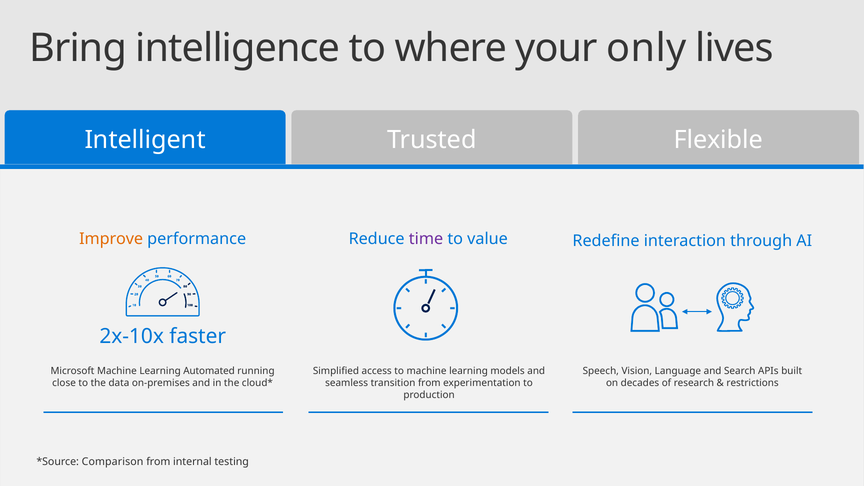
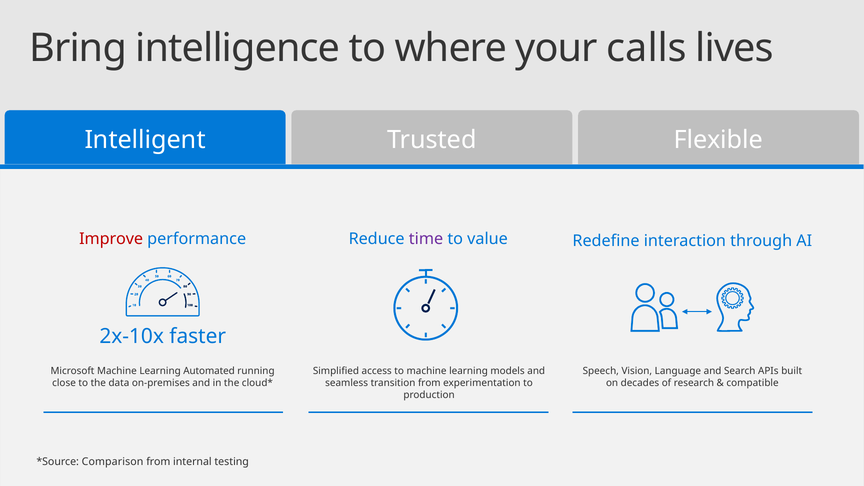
only: only -> calls (647, 48)
Improve colour: orange -> red (111, 239)
restrictions: restrictions -> compatible (753, 383)
